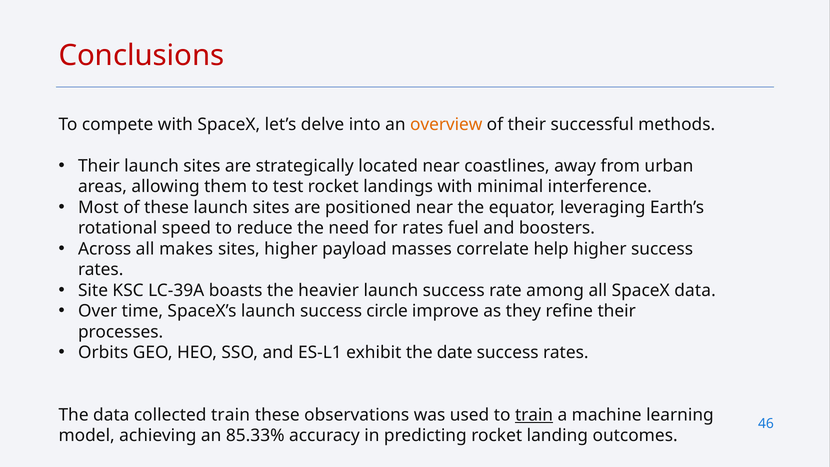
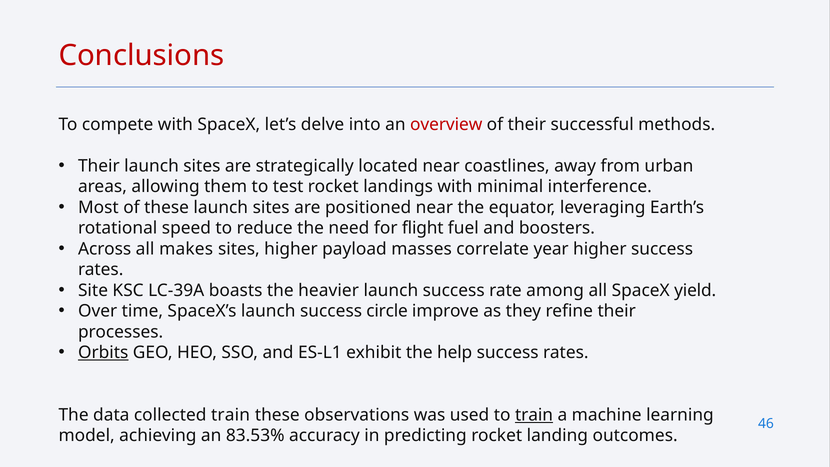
overview colour: orange -> red (446, 124)
for rates: rates -> flight (423, 228)
help: help -> year (551, 249)
SpaceX data: data -> yield (695, 290)
Orbits underline: none -> present (103, 353)
date: date -> help (455, 353)
85.33%: 85.33% -> 83.53% (255, 436)
